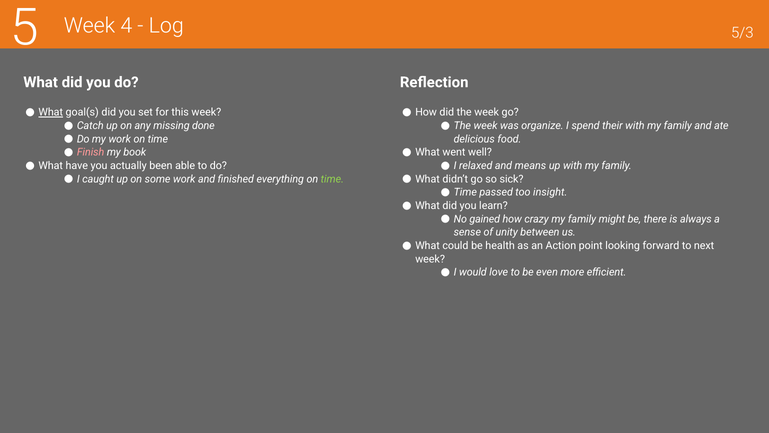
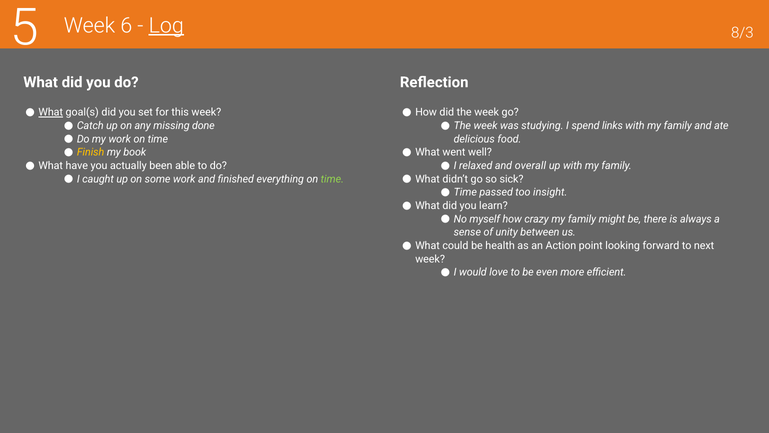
4: 4 -> 6 (126, 26)
Log underline: none -> present (166, 26)
5/3: 5/3 -> 8/3 (742, 33)
organize: organize -> studying (542, 126)
their: their -> links (612, 126)
Finish colour: pink -> yellow (91, 152)
means: means -> overall (530, 166)
gained: gained -> myself (485, 219)
